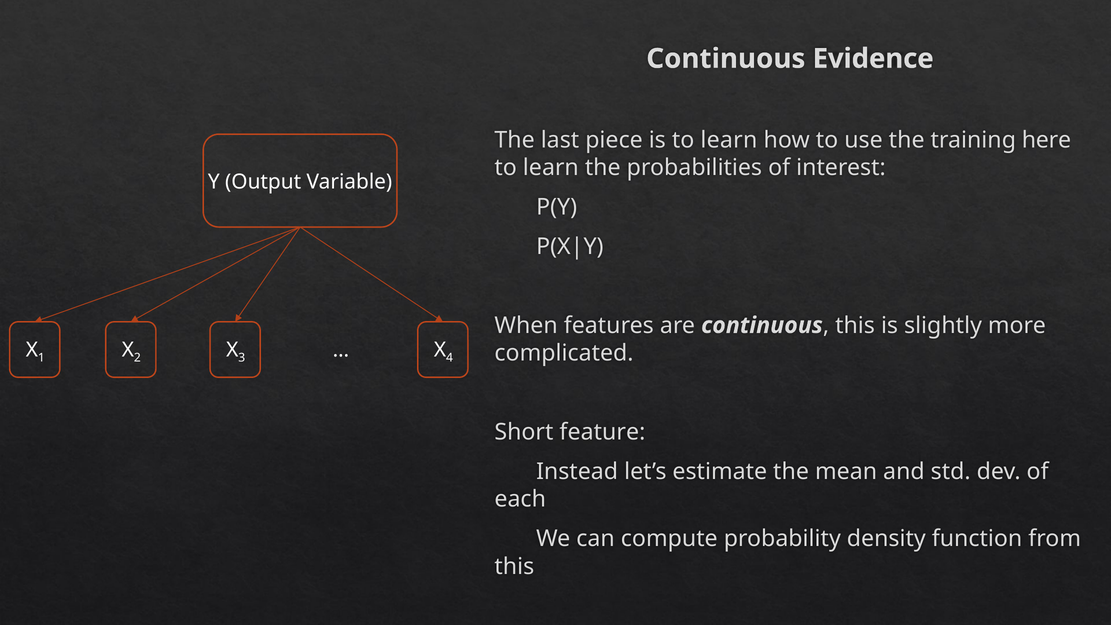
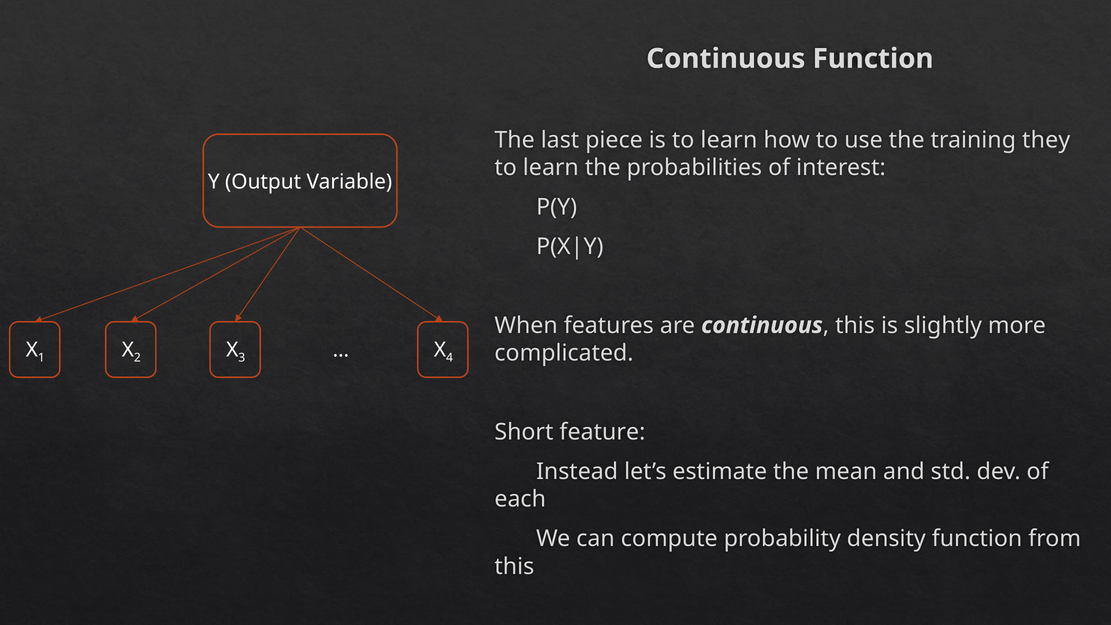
Continuous Evidence: Evidence -> Function (873, 59)
here: here -> they (1046, 140)
